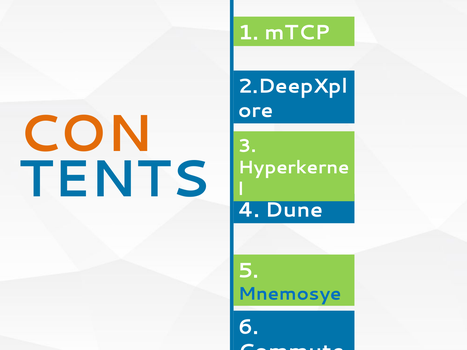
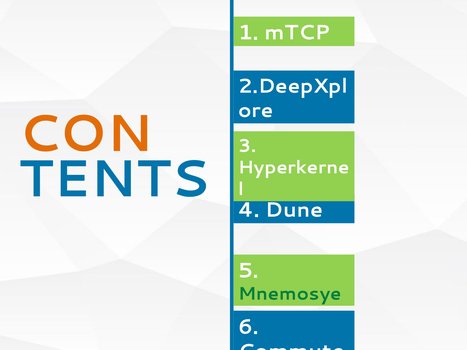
Mnemosye colour: blue -> green (290, 294)
